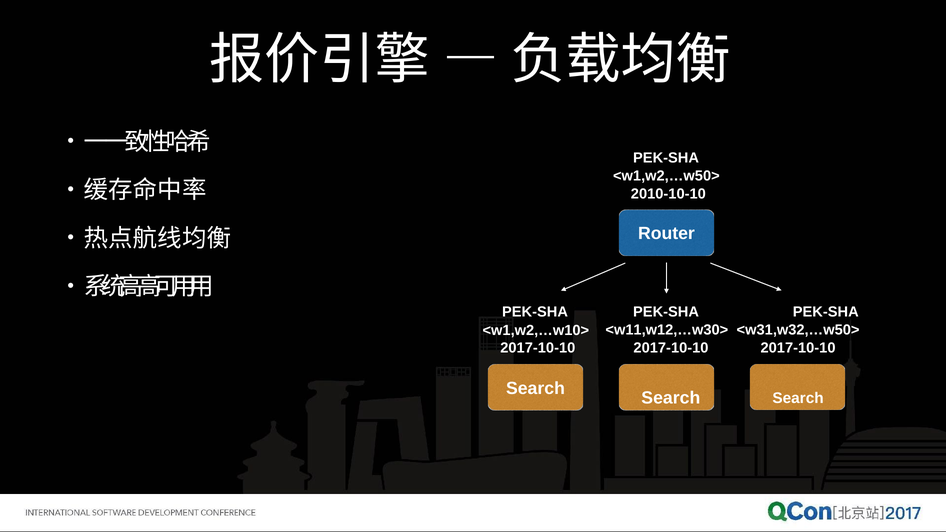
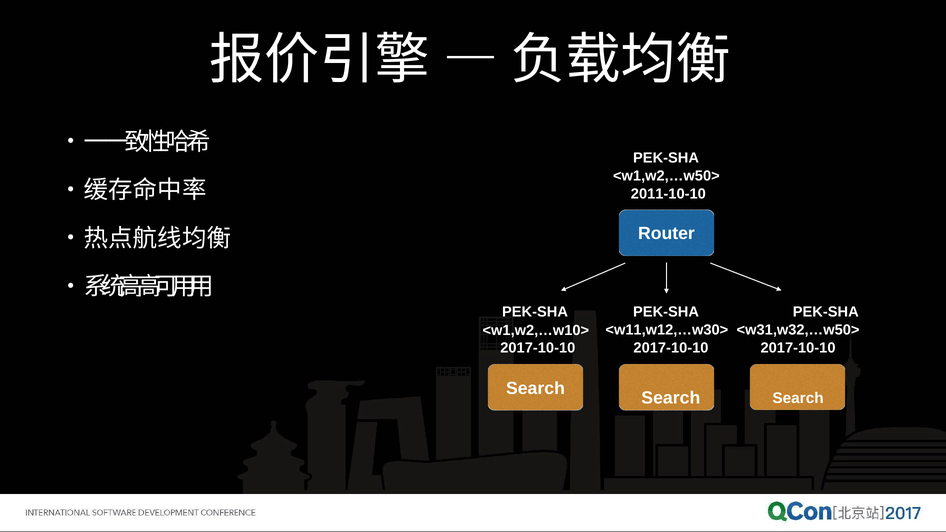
2010-10-10: 2010-10-10 -> 2011-10-10 (668, 194)
